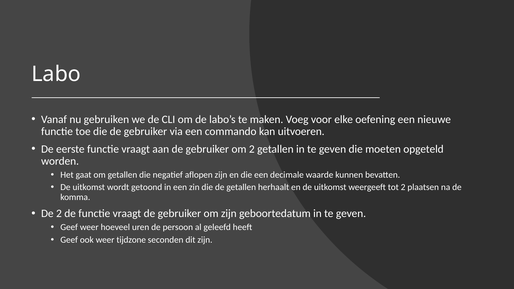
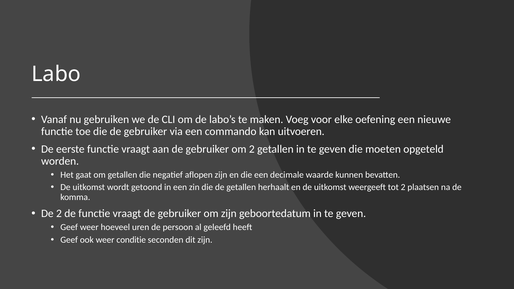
tijdzone: tijdzone -> conditie (131, 240)
